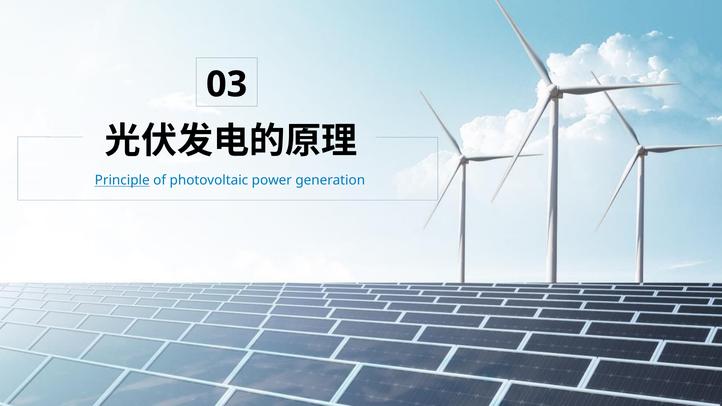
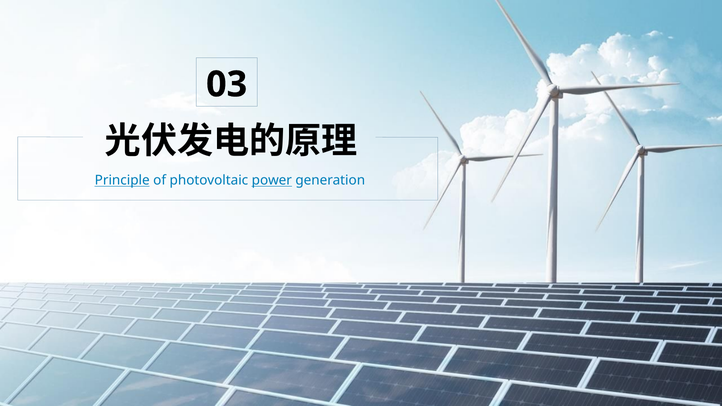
power underline: none -> present (272, 180)
